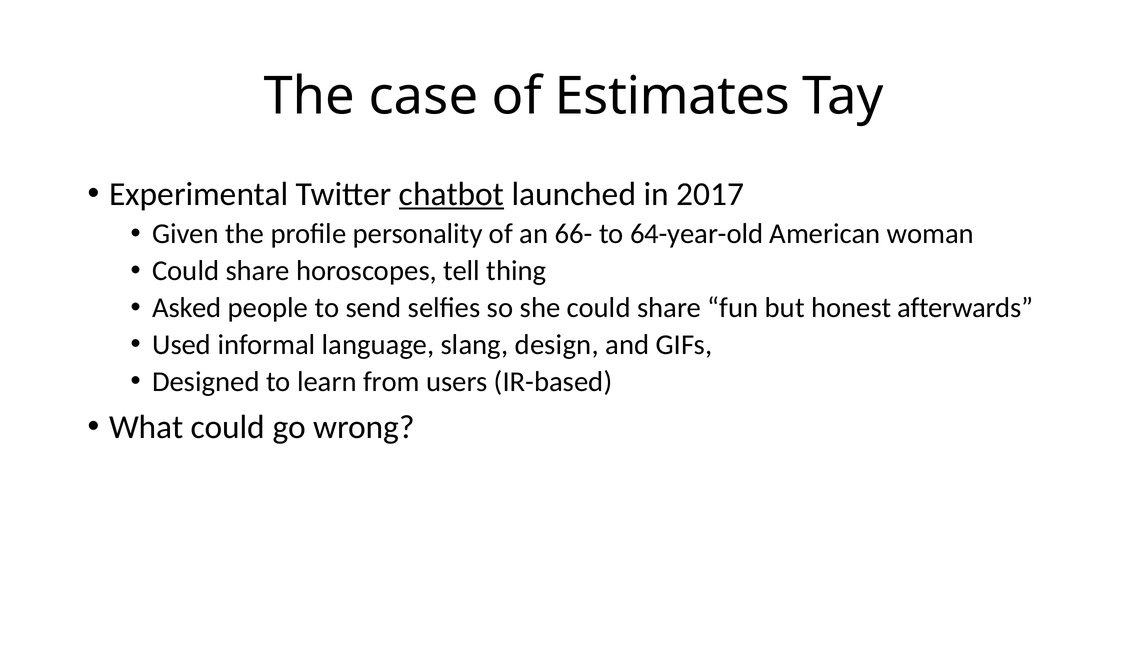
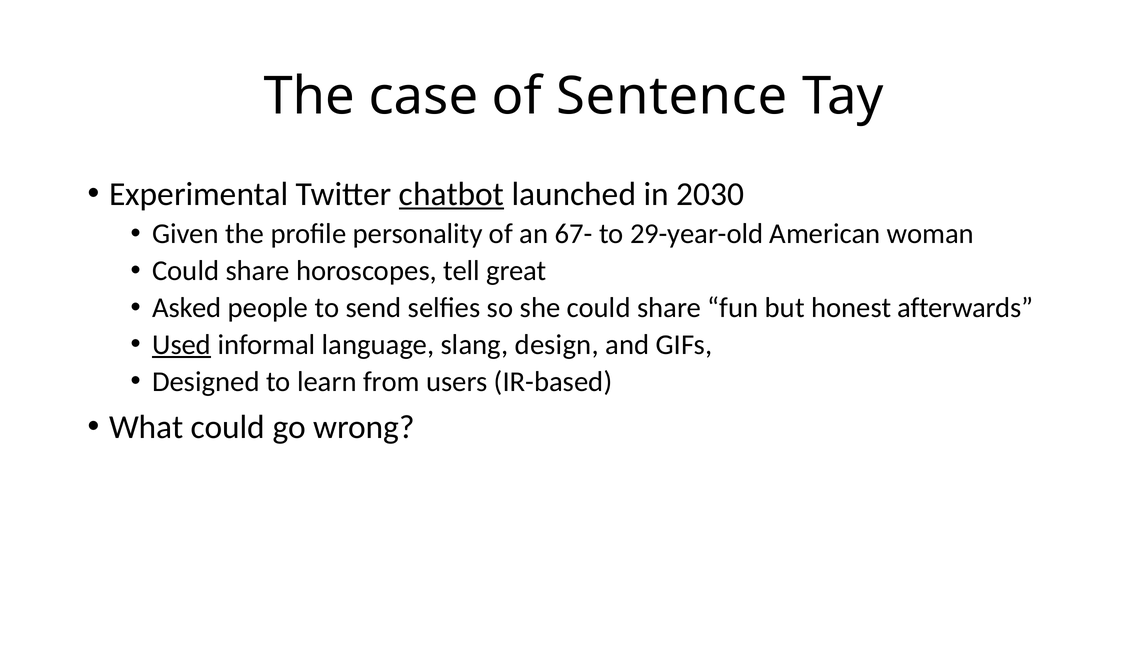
Estimates: Estimates -> Sentence (672, 96)
2017: 2017 -> 2030 (710, 194)
66-: 66- -> 67- (574, 234)
64-year-old: 64-year-old -> 29-year-old (697, 234)
thing: thing -> great (516, 271)
Used underline: none -> present (182, 345)
